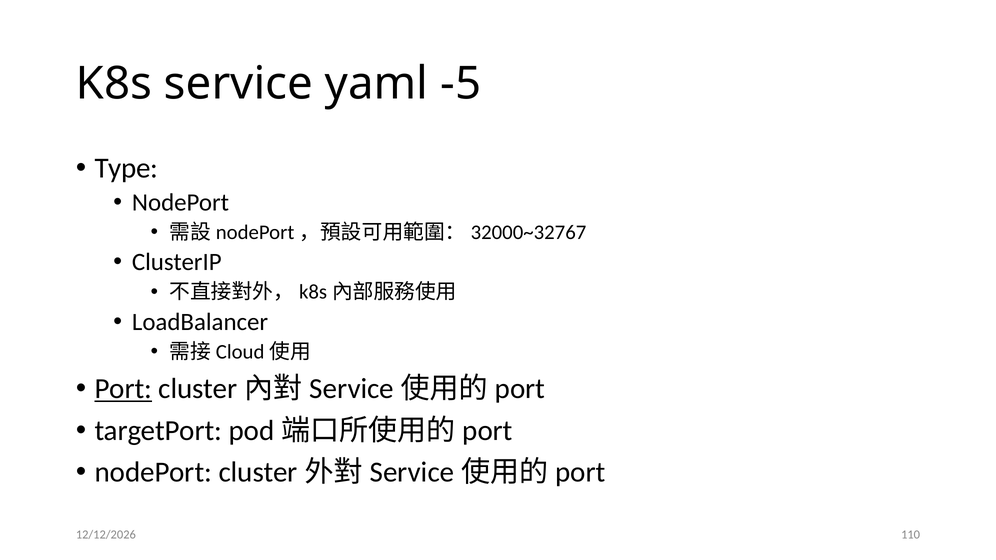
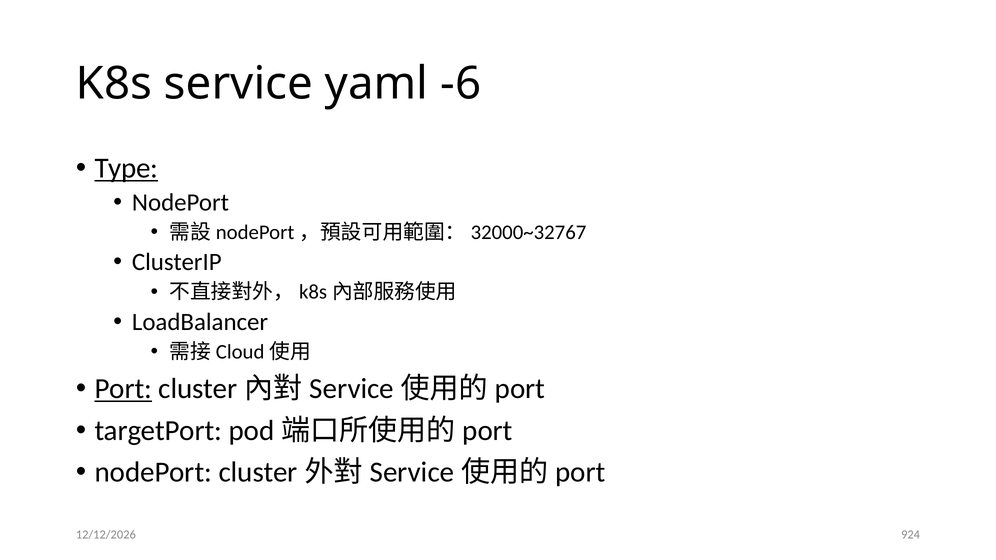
-5: -5 -> -6 (461, 84)
Type underline: none -> present (126, 168)
110: 110 -> 924 (911, 535)
